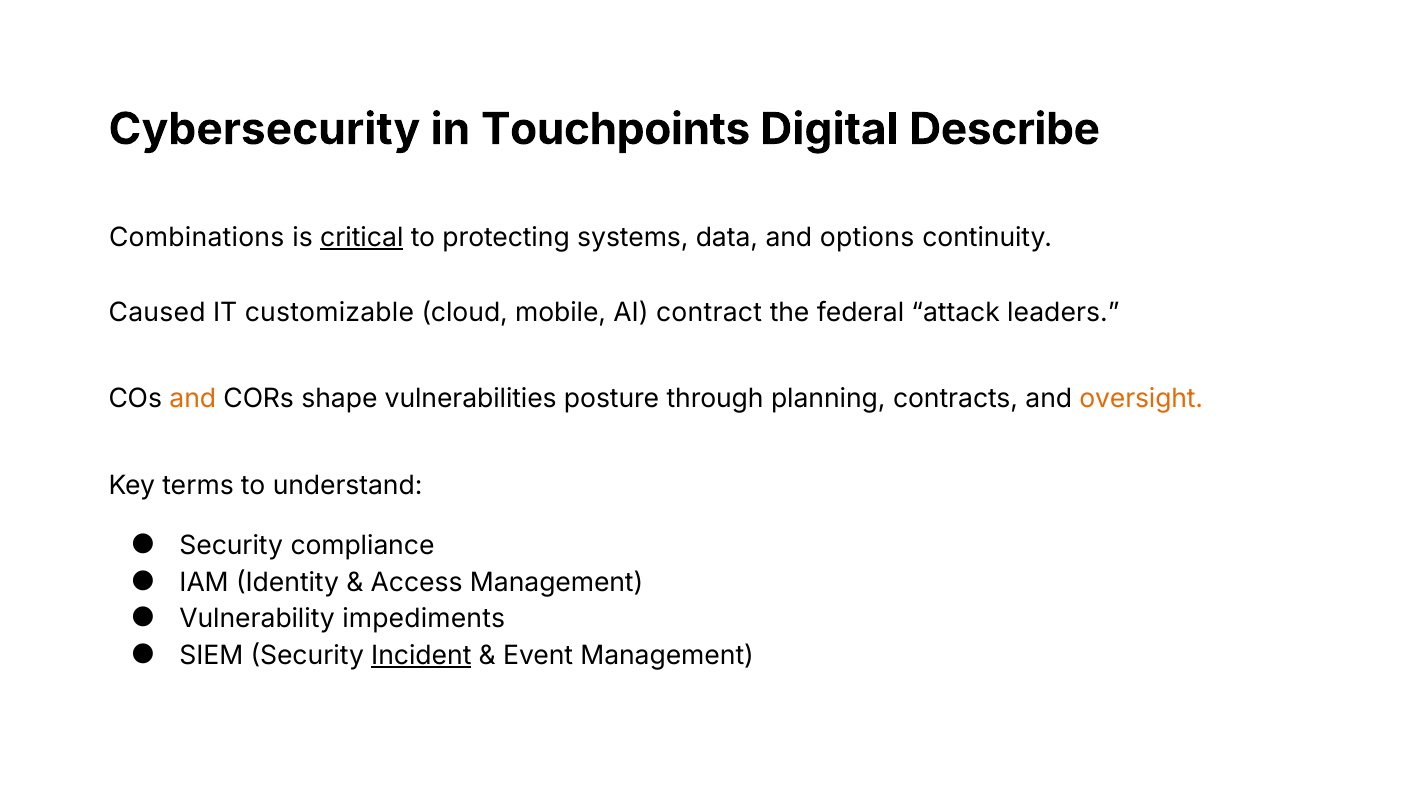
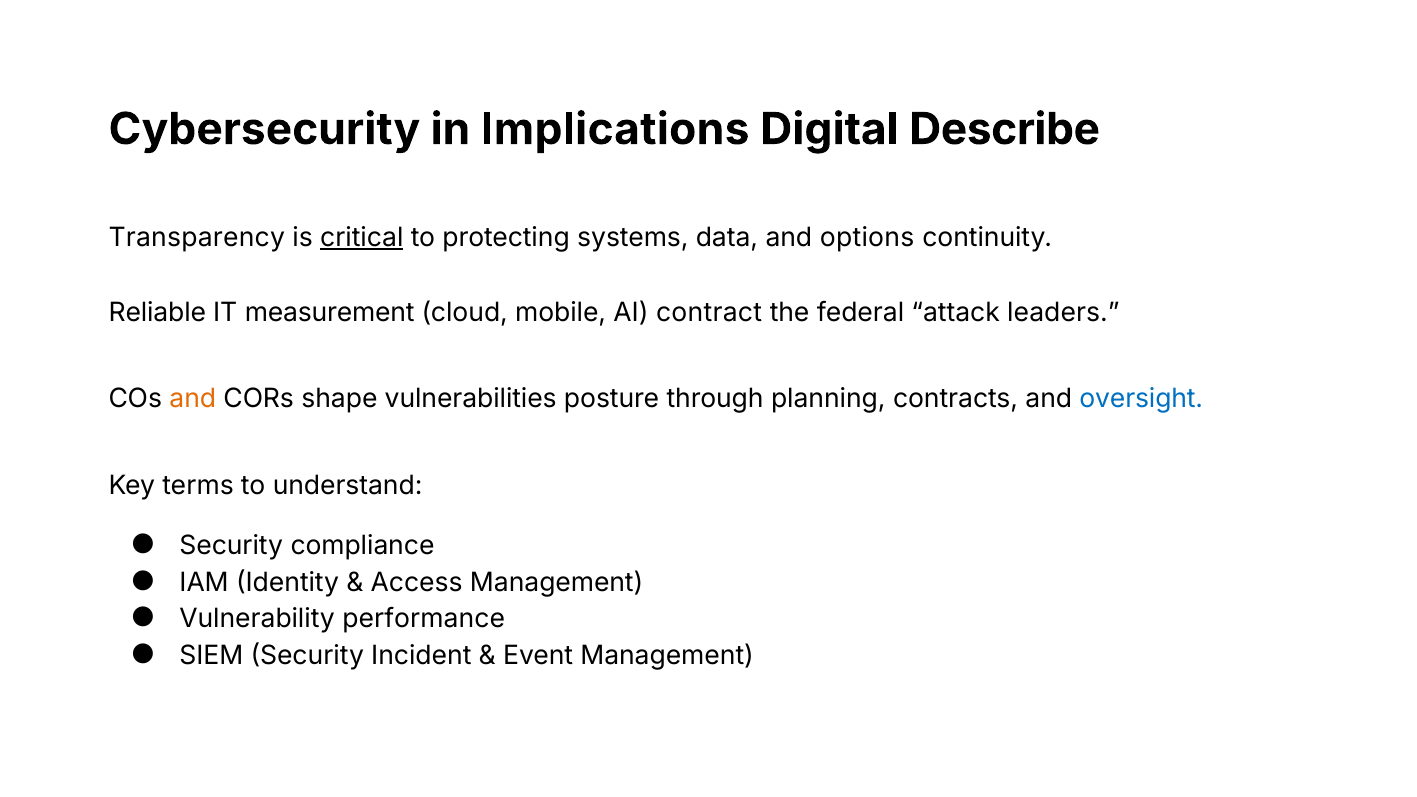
Touchpoints: Touchpoints -> Implications (615, 129)
Combinations: Combinations -> Transparency (197, 237)
Caused: Caused -> Reliable (157, 312)
customizable: customizable -> measurement (330, 312)
oversight colour: orange -> blue (1141, 399)
impediments: impediments -> performance (424, 619)
Incident underline: present -> none (421, 656)
